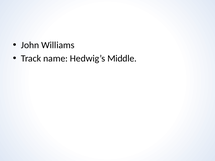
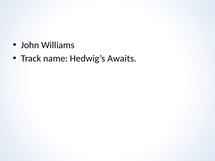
Middle: Middle -> Awaits (122, 58)
